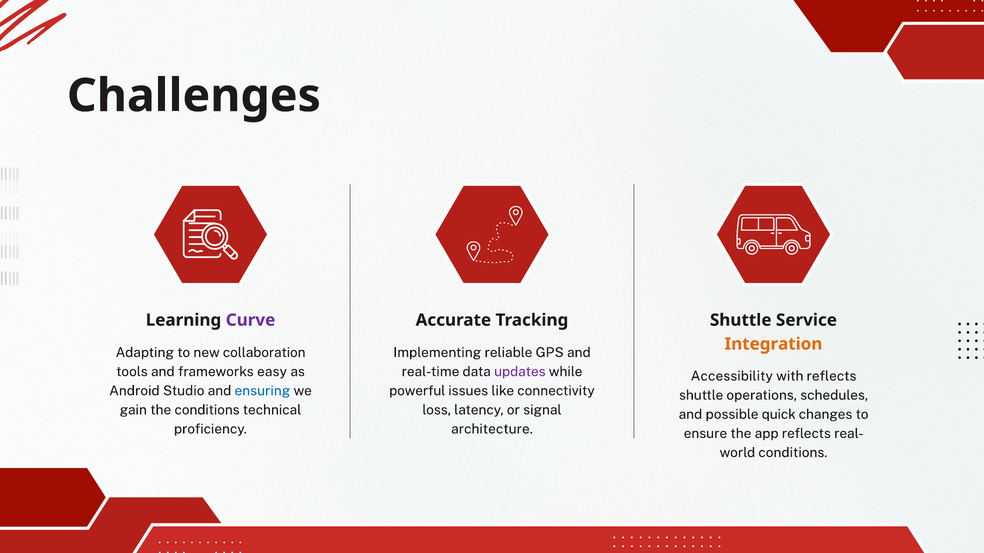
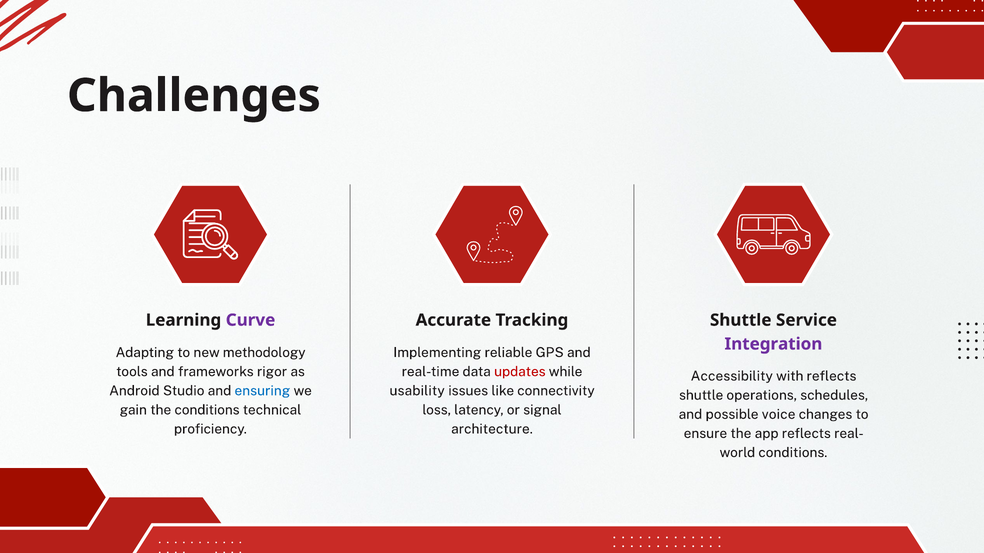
Integration colour: orange -> purple (773, 344)
collaboration: collaboration -> methodology (264, 353)
easy: easy -> rigor (272, 372)
updates colour: purple -> red (520, 372)
powerful: powerful -> usability (417, 391)
quick: quick -> voice (779, 415)
